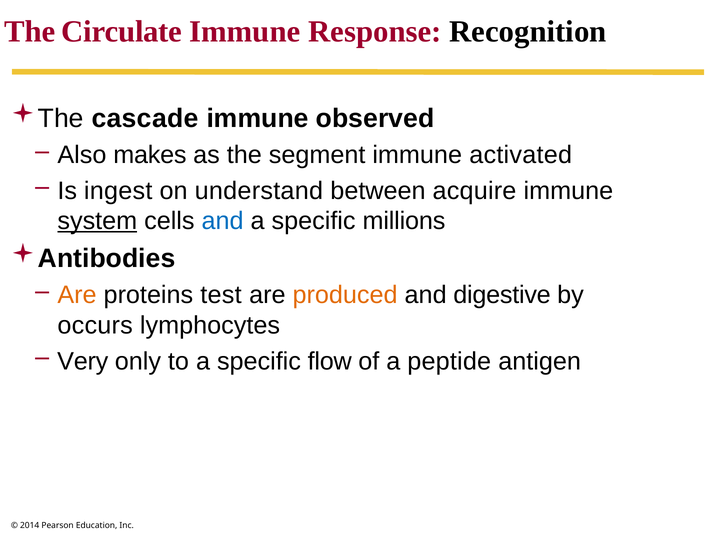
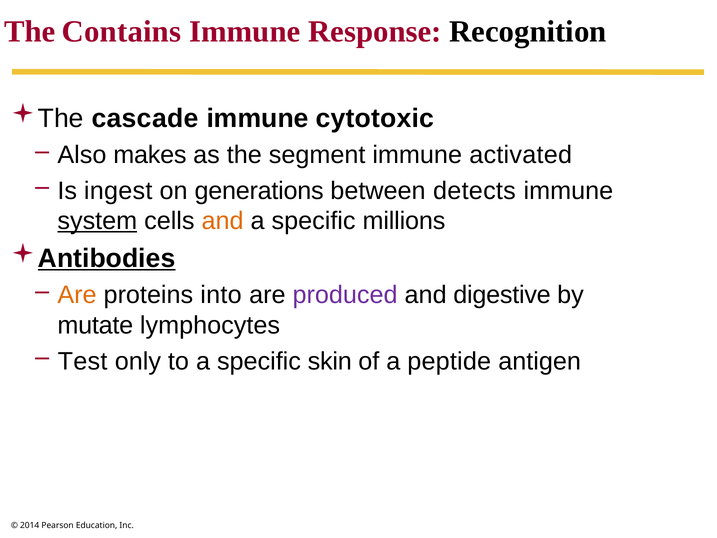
Circulate: Circulate -> Contains (121, 32)
observed: observed -> cytotoxic (375, 118)
understand: understand -> generations (259, 191)
acquire: acquire -> detects (474, 191)
and colour: blue -> orange (223, 221)
Antibodies underline: none -> present (107, 258)
test: test -> into (221, 295)
produced colour: orange -> purple (345, 295)
occurs: occurs -> mutate (95, 325)
Very: Very -> Test (82, 361)
flow: flow -> skin (330, 361)
